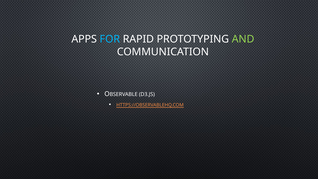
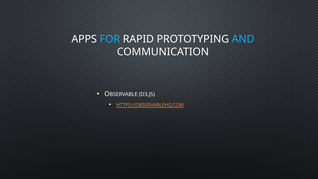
AND colour: light green -> light blue (243, 39)
